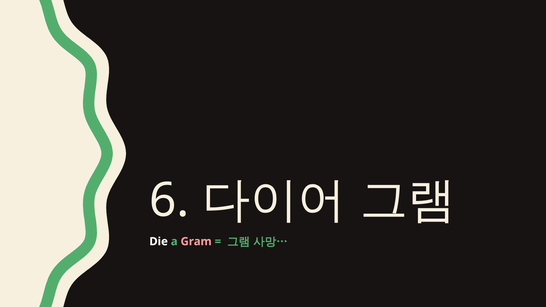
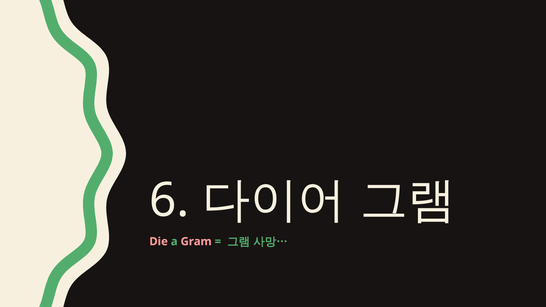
Die colour: white -> pink (159, 242)
